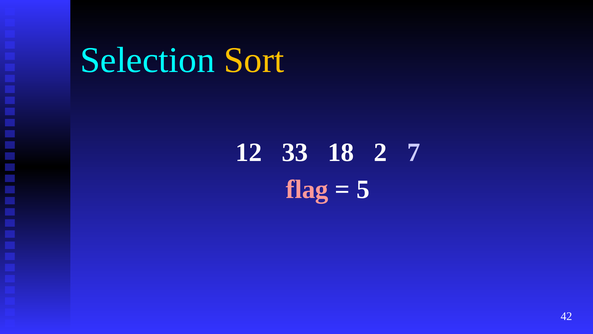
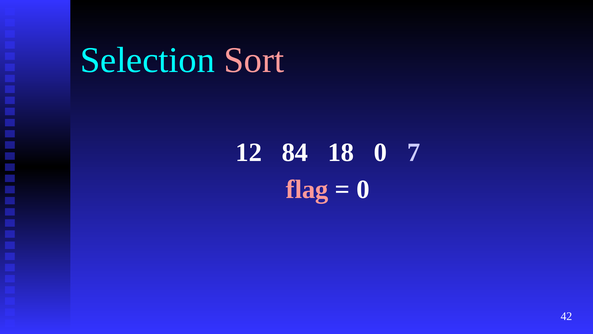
Sort colour: yellow -> pink (254, 60)
33: 33 -> 84 (295, 152)
18 2: 2 -> 0 (380, 152)
5: 5 -> 0 (363, 189)
